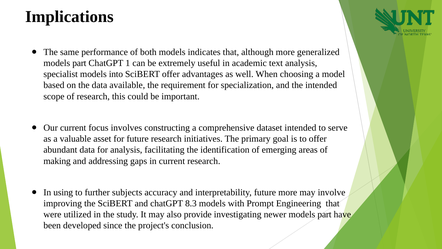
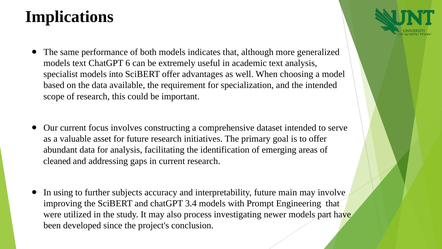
part: part -> text (79, 63)
1: 1 -> 6 (128, 63)
making: making -> cleaned (57, 161)
future more: more -> main (288, 192)
8.3: 8.3 -> 3.4 (191, 203)
provide: provide -> process (198, 214)
